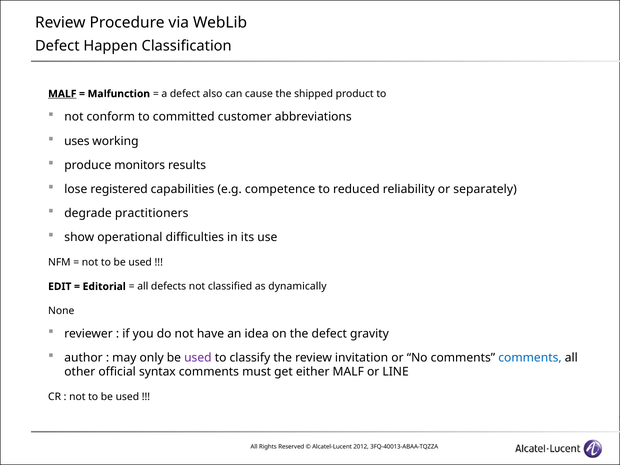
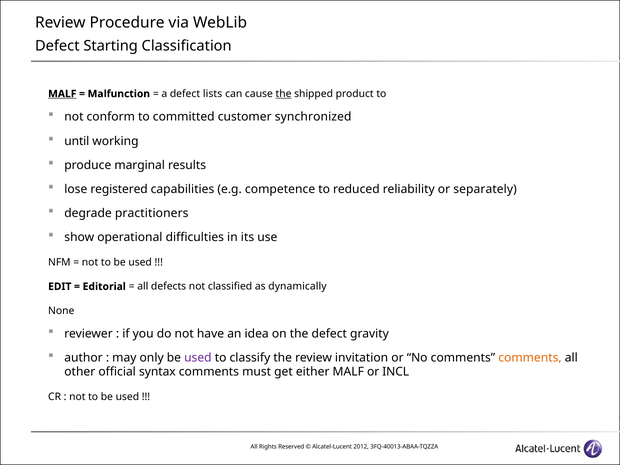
Happen: Happen -> Starting (111, 46)
also: also -> lists (213, 94)
the underline: none -> present (284, 94)
abbreviations: abbreviations -> synchronized (313, 117)
uses: uses -> until (77, 141)
monitors: monitors -> marginal (140, 165)
comments colour: blue -> orange (530, 358)
LINE: LINE -> INCL (396, 372)
